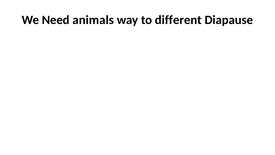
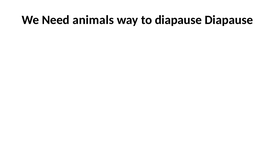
to different: different -> diapause (178, 20)
